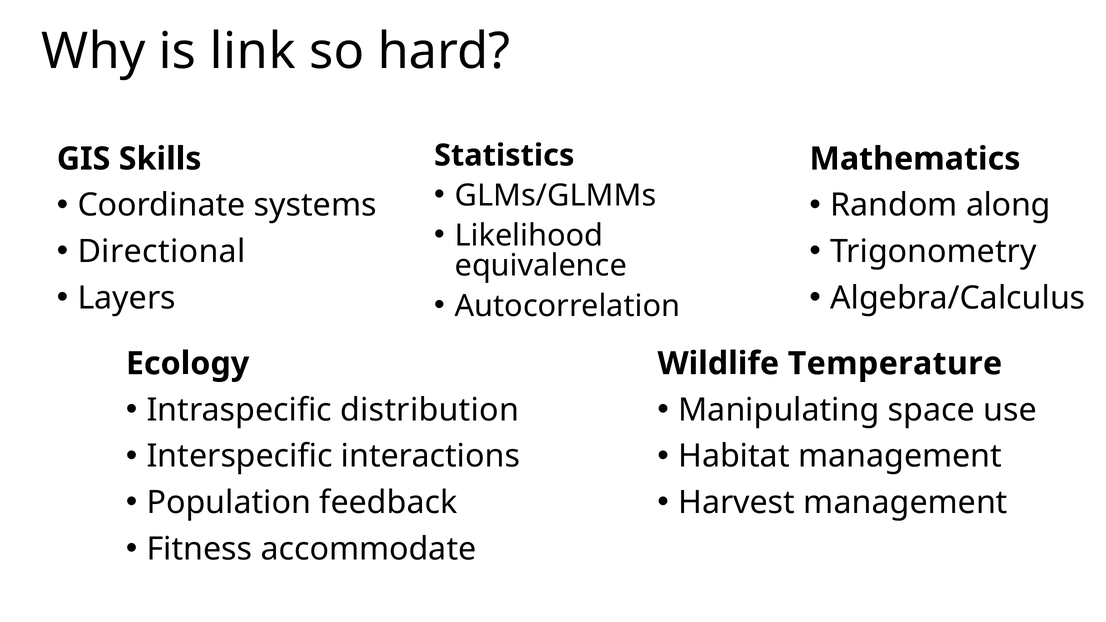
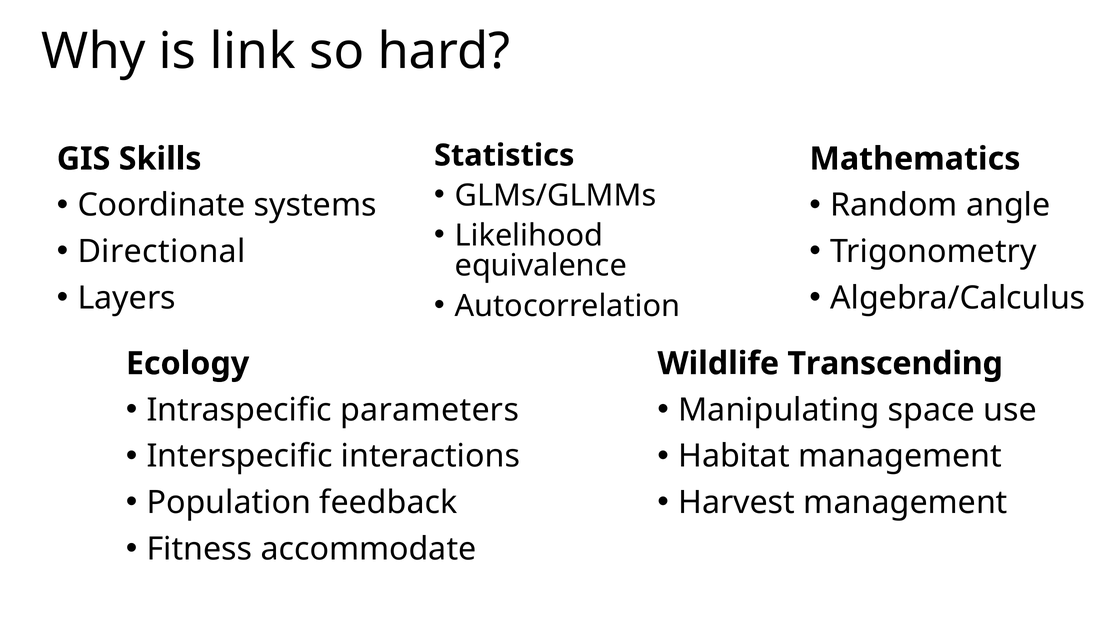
along: along -> angle (1008, 205)
Temperature: Temperature -> Transcending (895, 364)
distribution: distribution -> parameters (430, 410)
